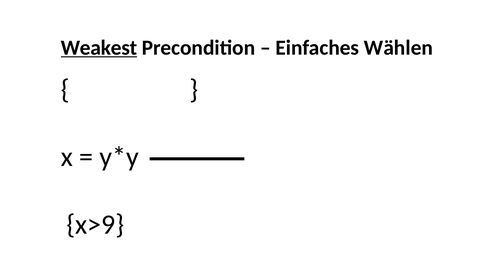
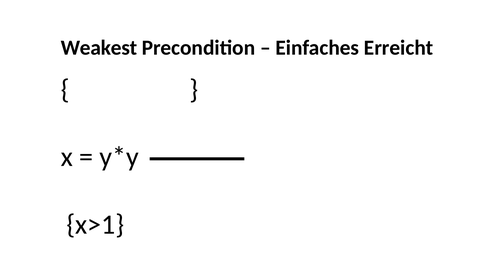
Weakest underline: present -> none (99, 48)
Wählen: Wählen -> Erreicht (399, 48)
x>9: x>9 -> x>1 (95, 224)
